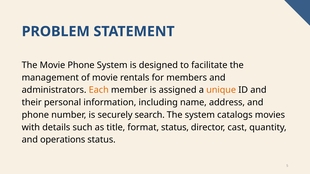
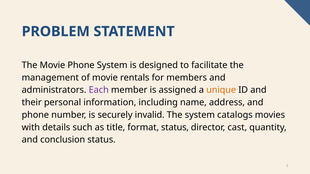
Each colour: orange -> purple (99, 90)
search: search -> invalid (150, 115)
operations: operations -> conclusion (63, 140)
